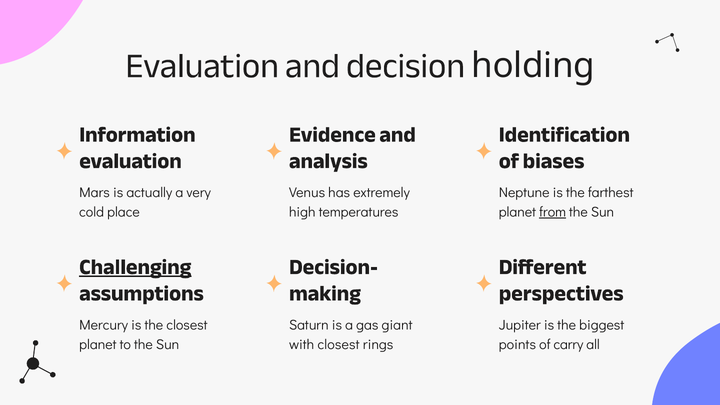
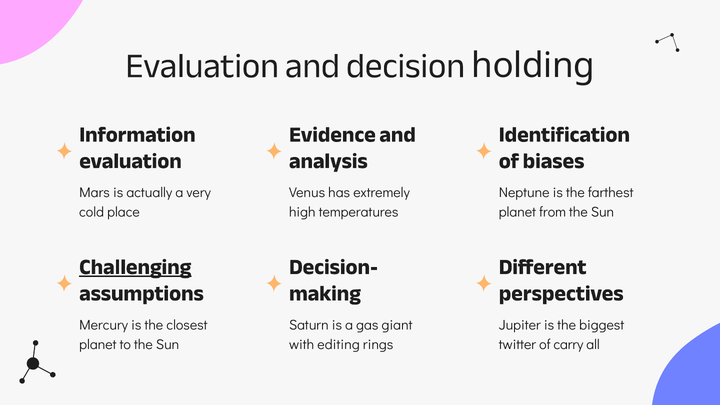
from underline: present -> none (553, 212)
with closest: closest -> editing (339, 344)
points: points -> twitter (517, 344)
